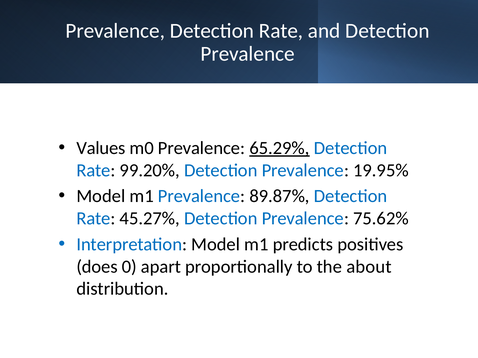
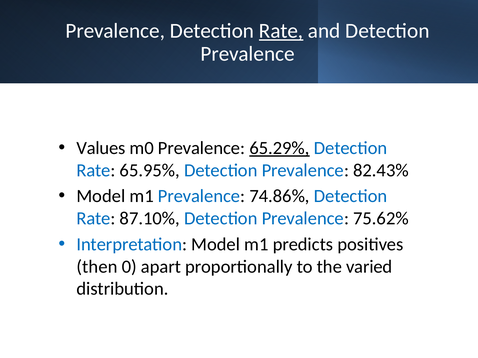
Rate underline: none -> present (281, 31)
99.20%: 99.20% -> 65.95% (150, 170)
19.95%: 19.95% -> 82.43% (381, 170)
89.87%: 89.87% -> 74.86% (279, 196)
45.27%: 45.27% -> 87.10% (150, 219)
does: does -> then (97, 267)
about: about -> varied (369, 267)
